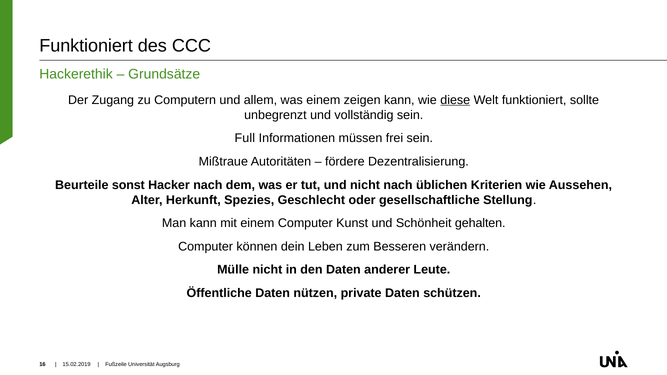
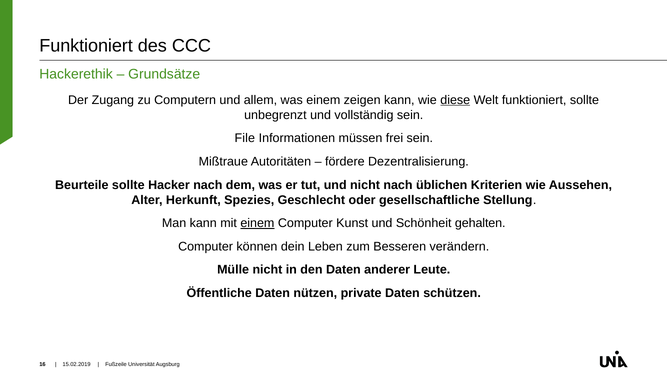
Full: Full -> File (245, 138)
Beurteile sonst: sonst -> sollte (128, 185)
einem underline: none -> present (257, 223)
